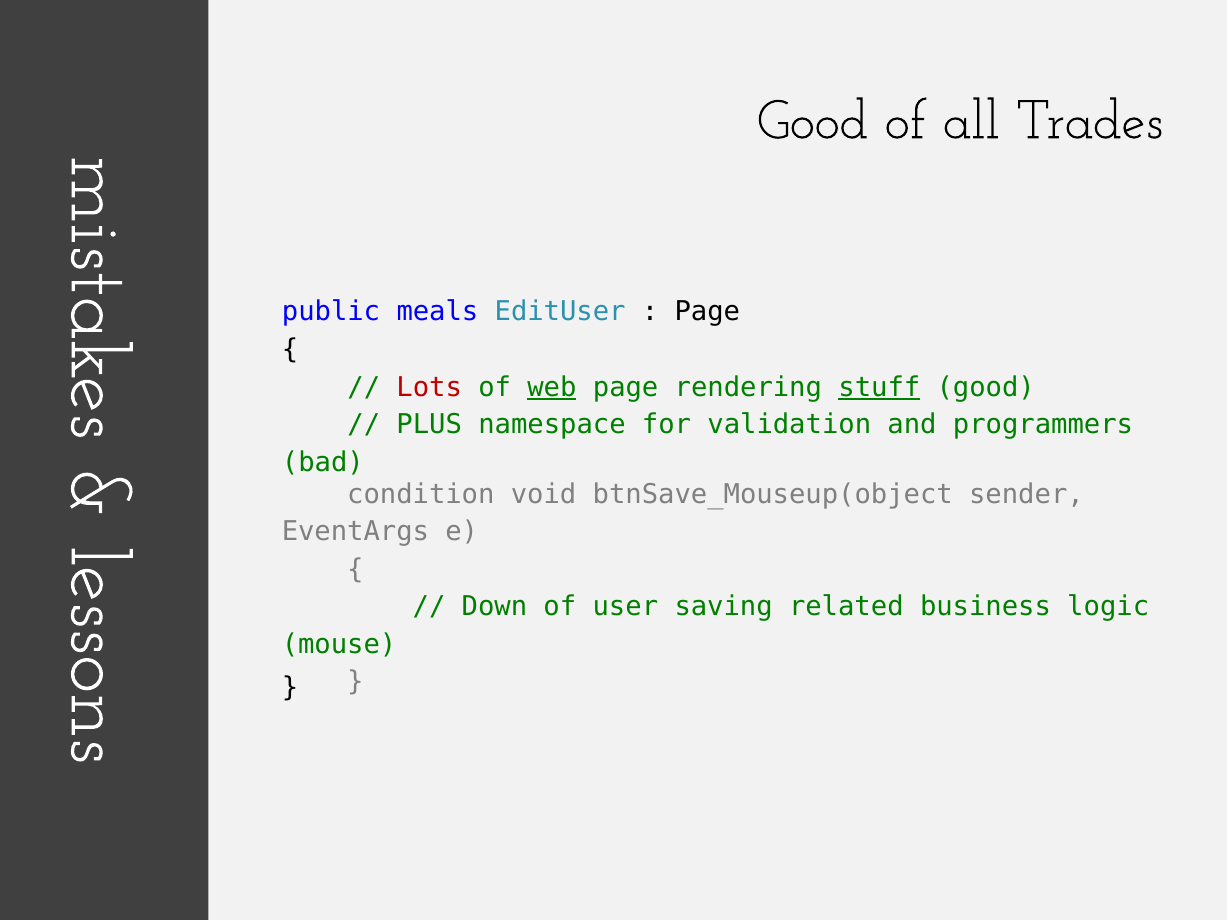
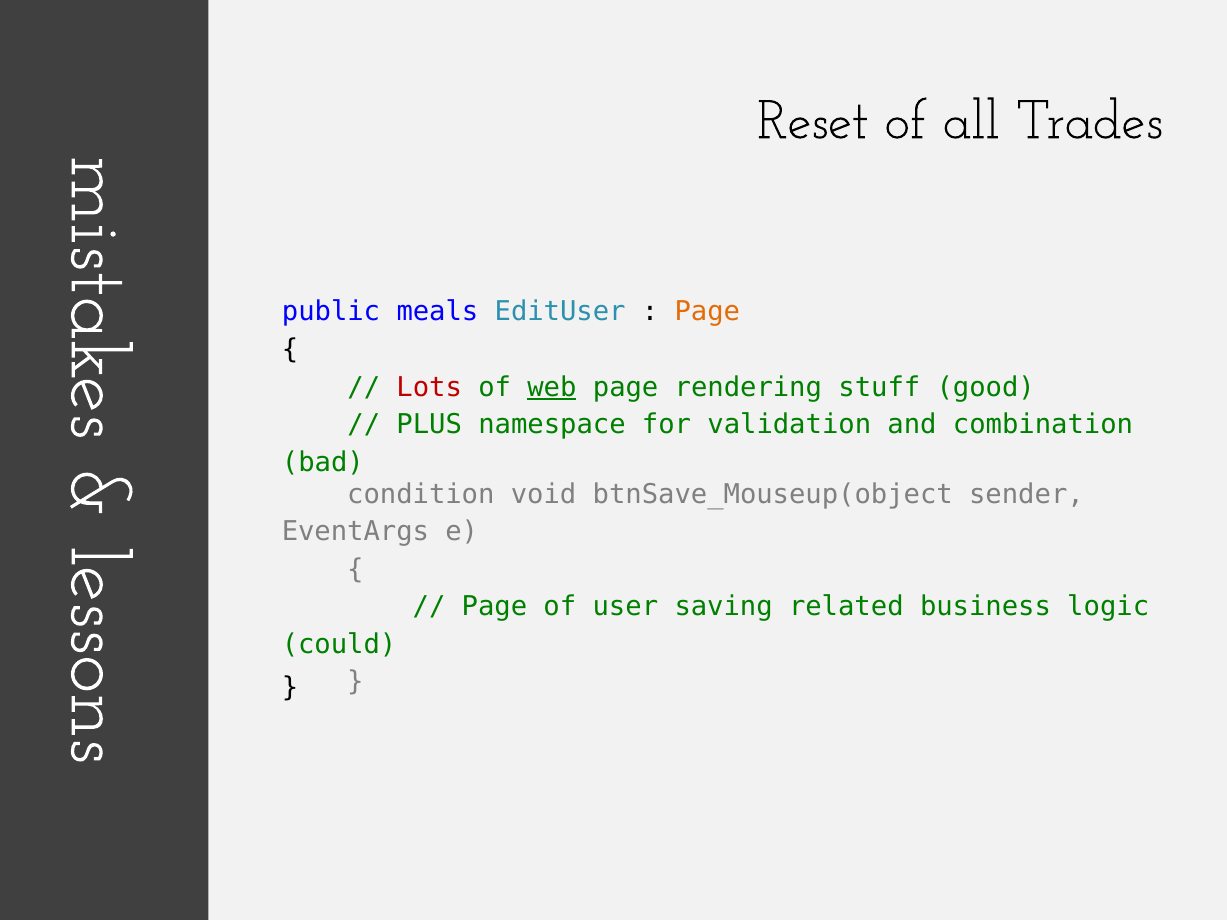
Good: Good -> Reset (813, 120)
Page colour: black -> orange (707, 312)
stuff underline: present -> none (879, 387)
programmers: programmers -> combination (1043, 425)
Down: Down -> Page (494, 607)
mouse: mouse -> could (339, 645)
